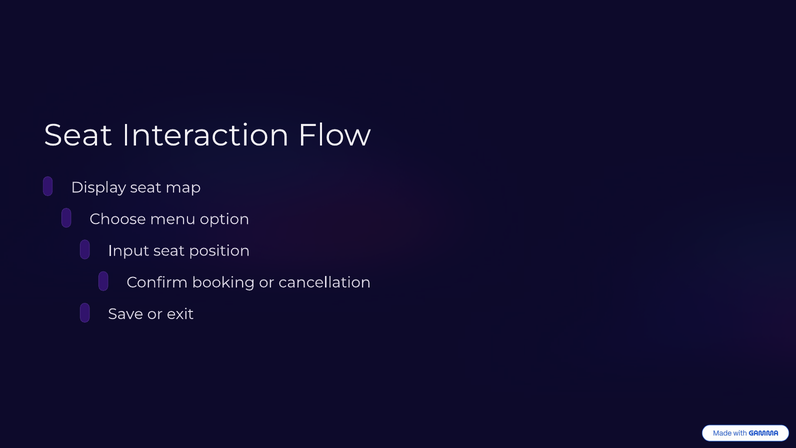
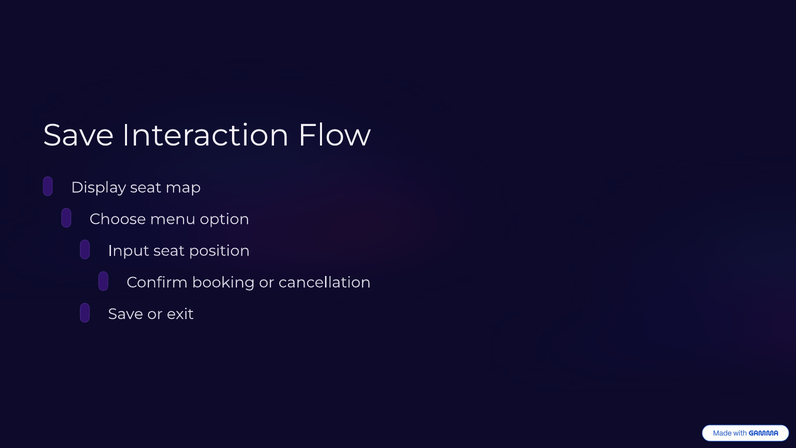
Seat: Seat -> Save (78, 135)
